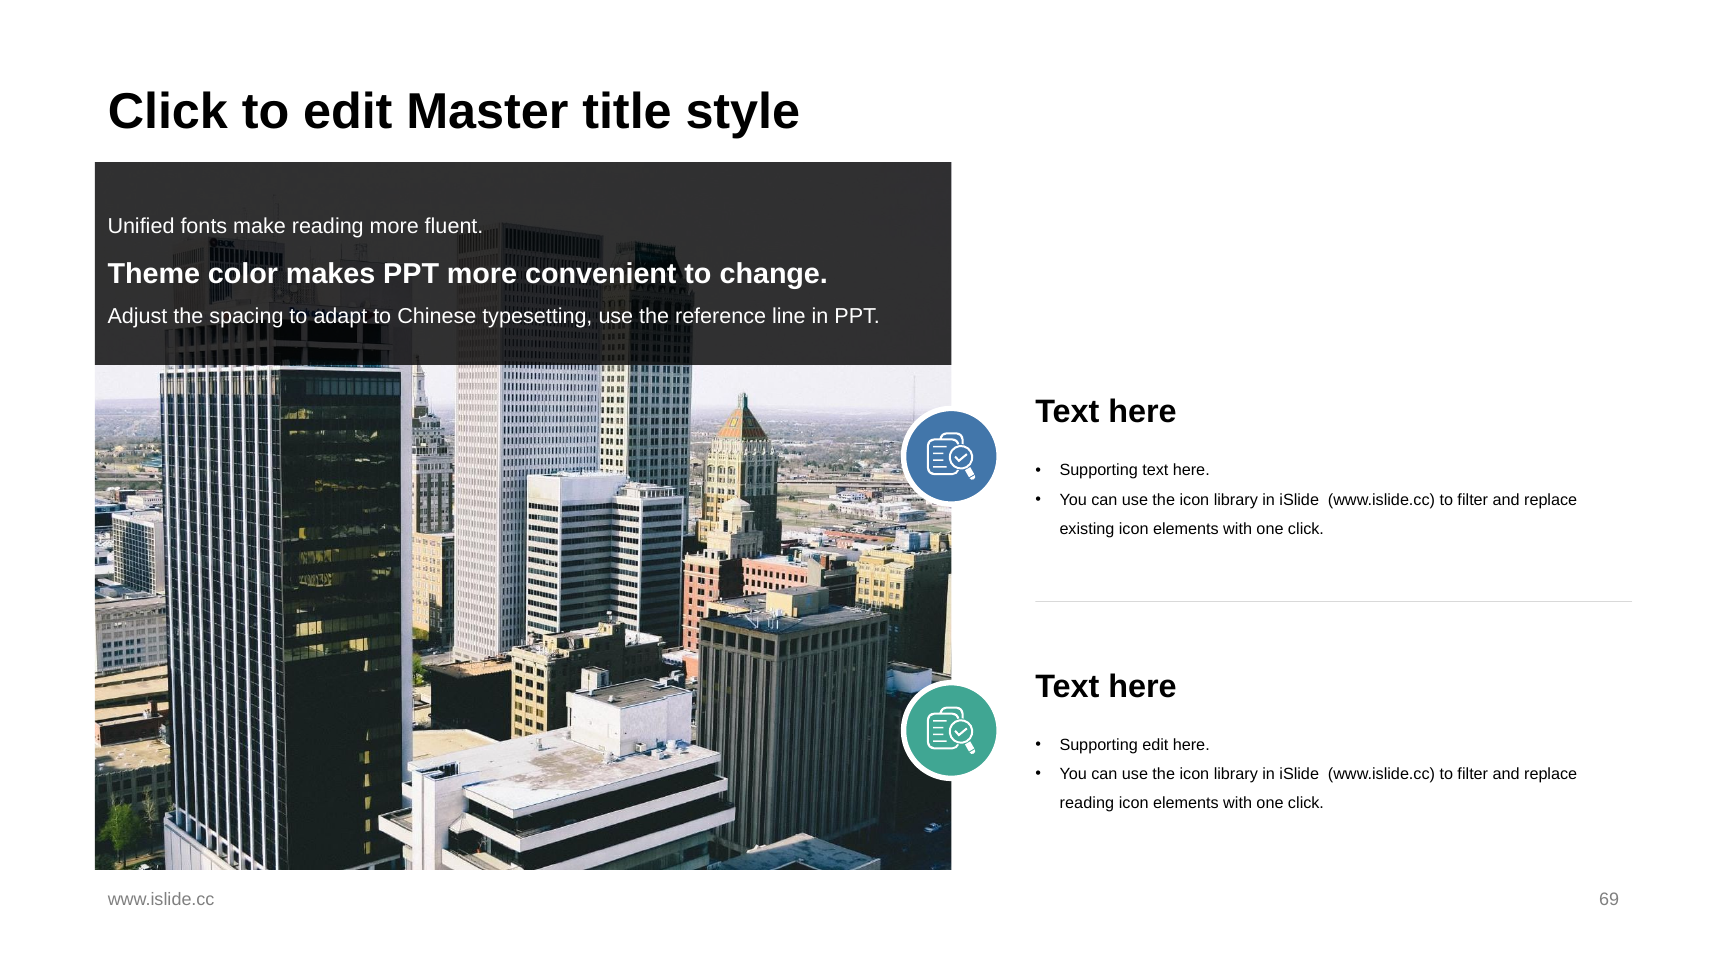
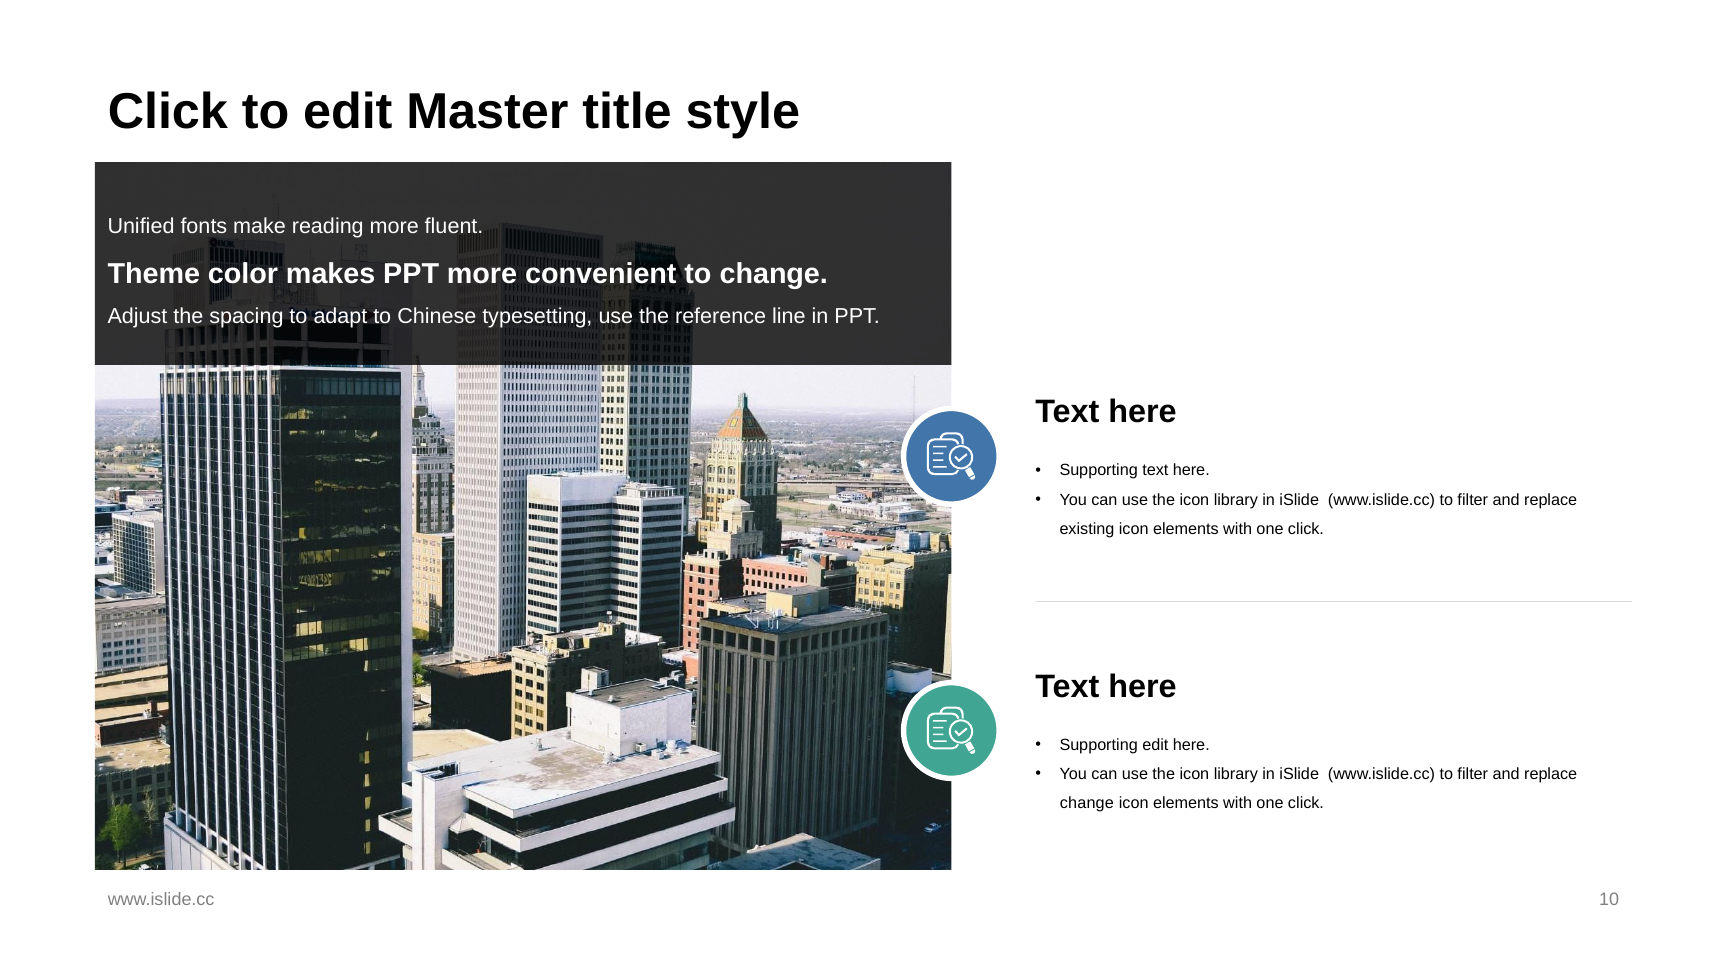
reading: reading -> change (1087, 803)
69: 69 -> 10 (1609, 899)
